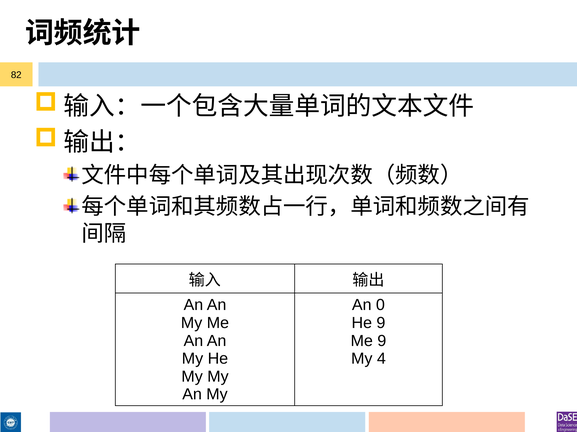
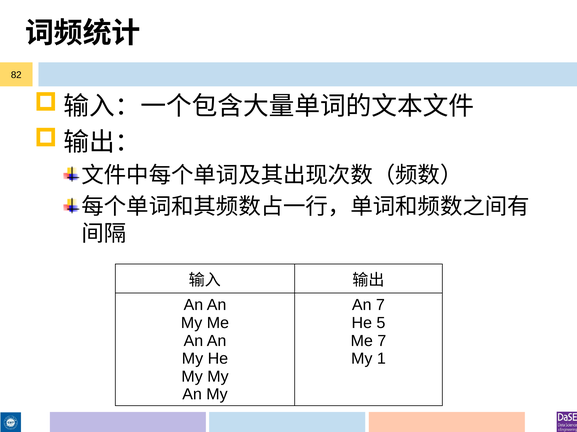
An 0: 0 -> 7 (380, 306)
He 9: 9 -> 5 (381, 323)
Me 9: 9 -> 7 (382, 341)
4: 4 -> 1 (381, 359)
